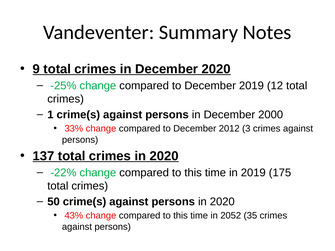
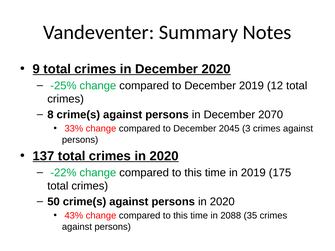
1: 1 -> 8 (50, 115)
2000: 2000 -> 2070 (271, 115)
2012: 2012 -> 2045 (229, 129)
2052: 2052 -> 2088 (231, 216)
